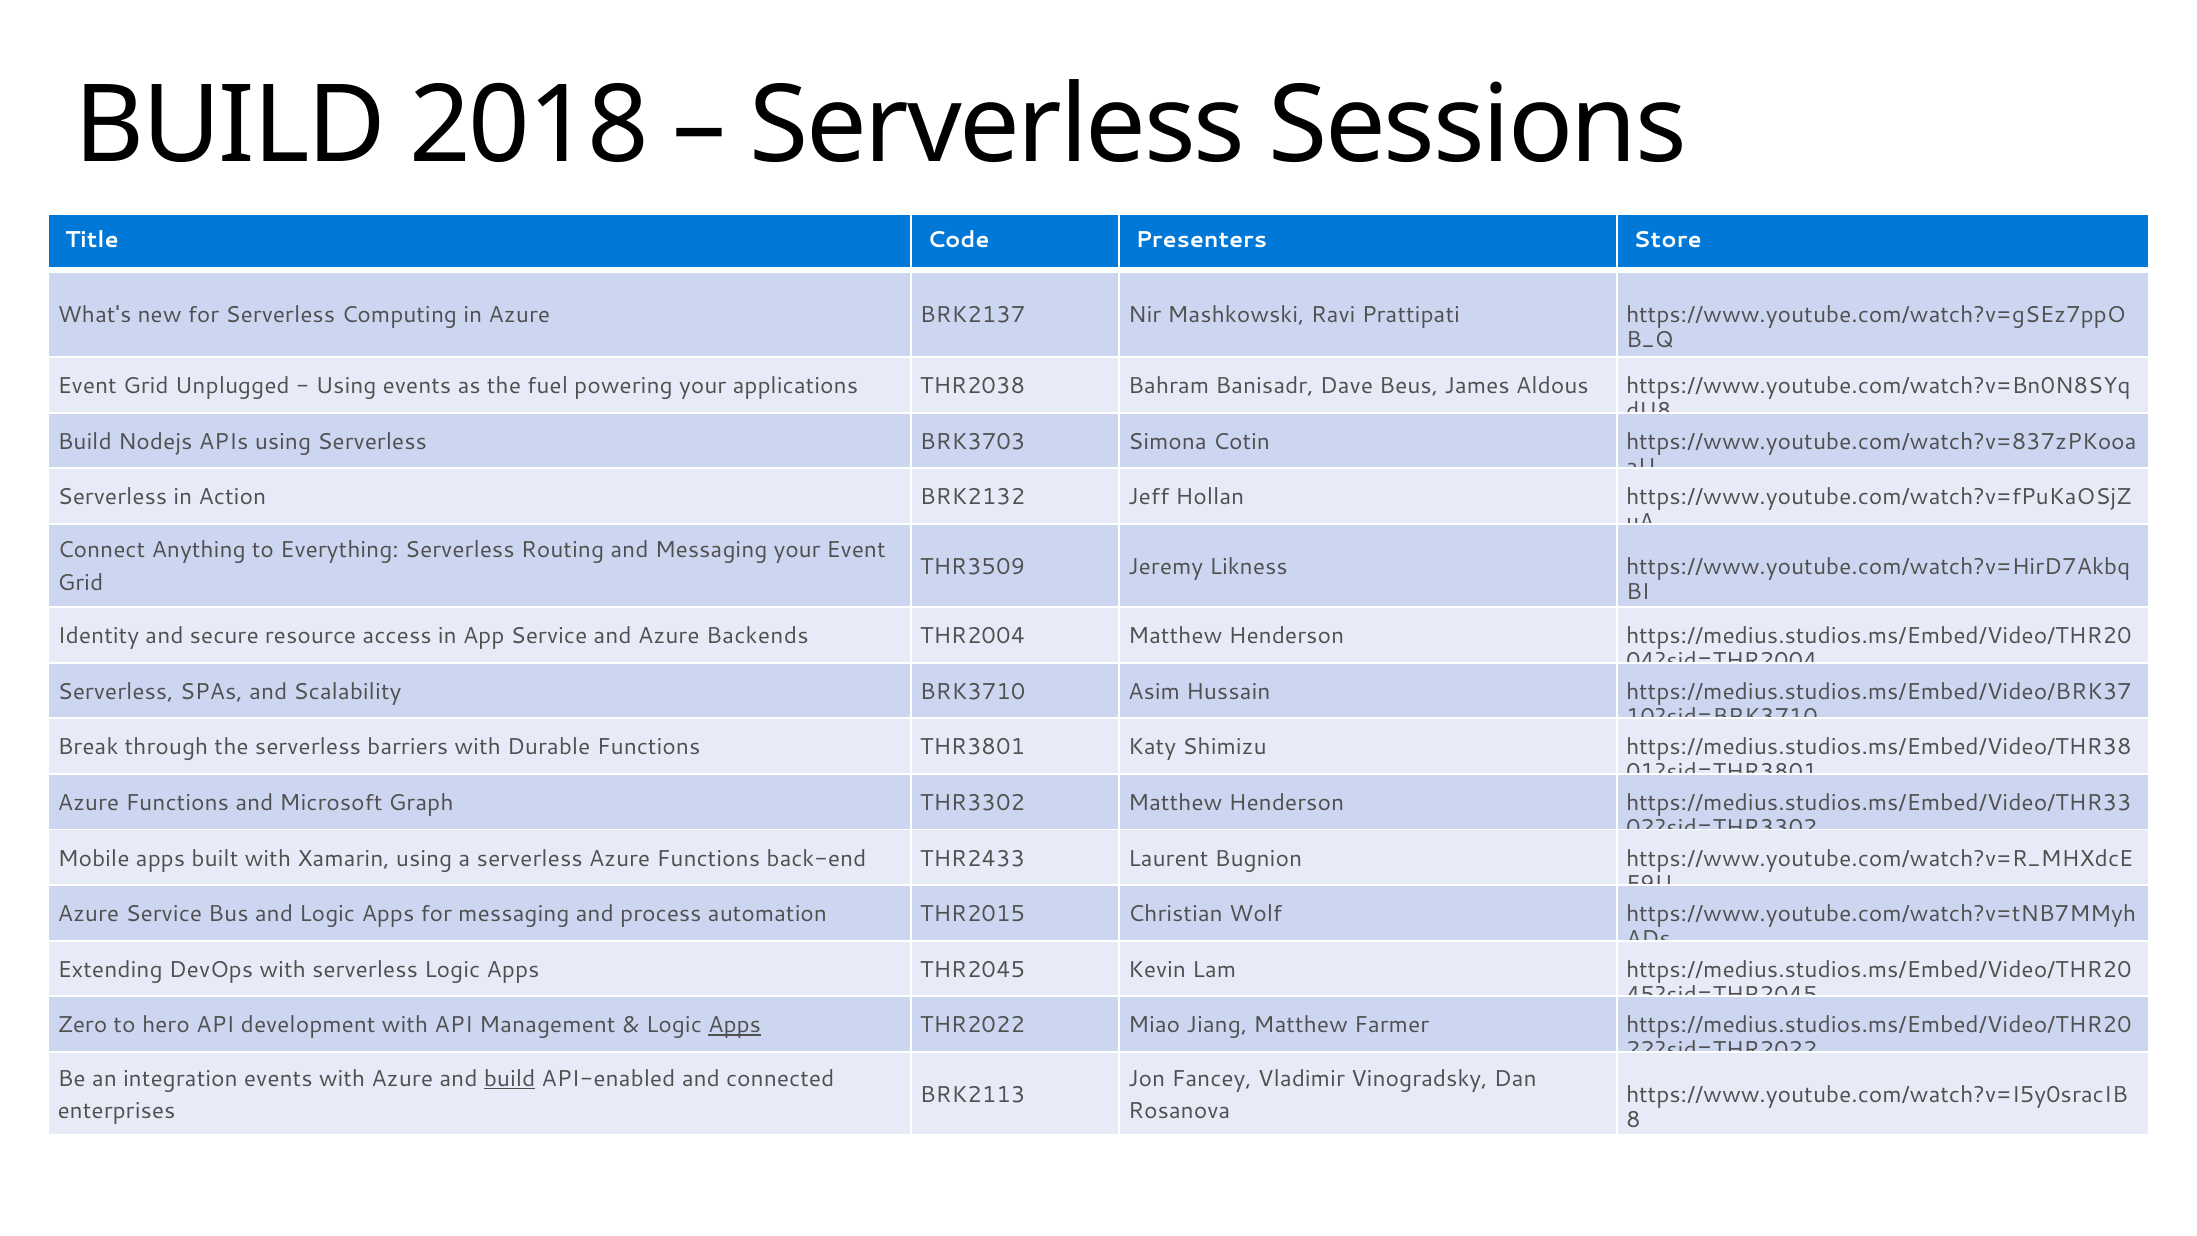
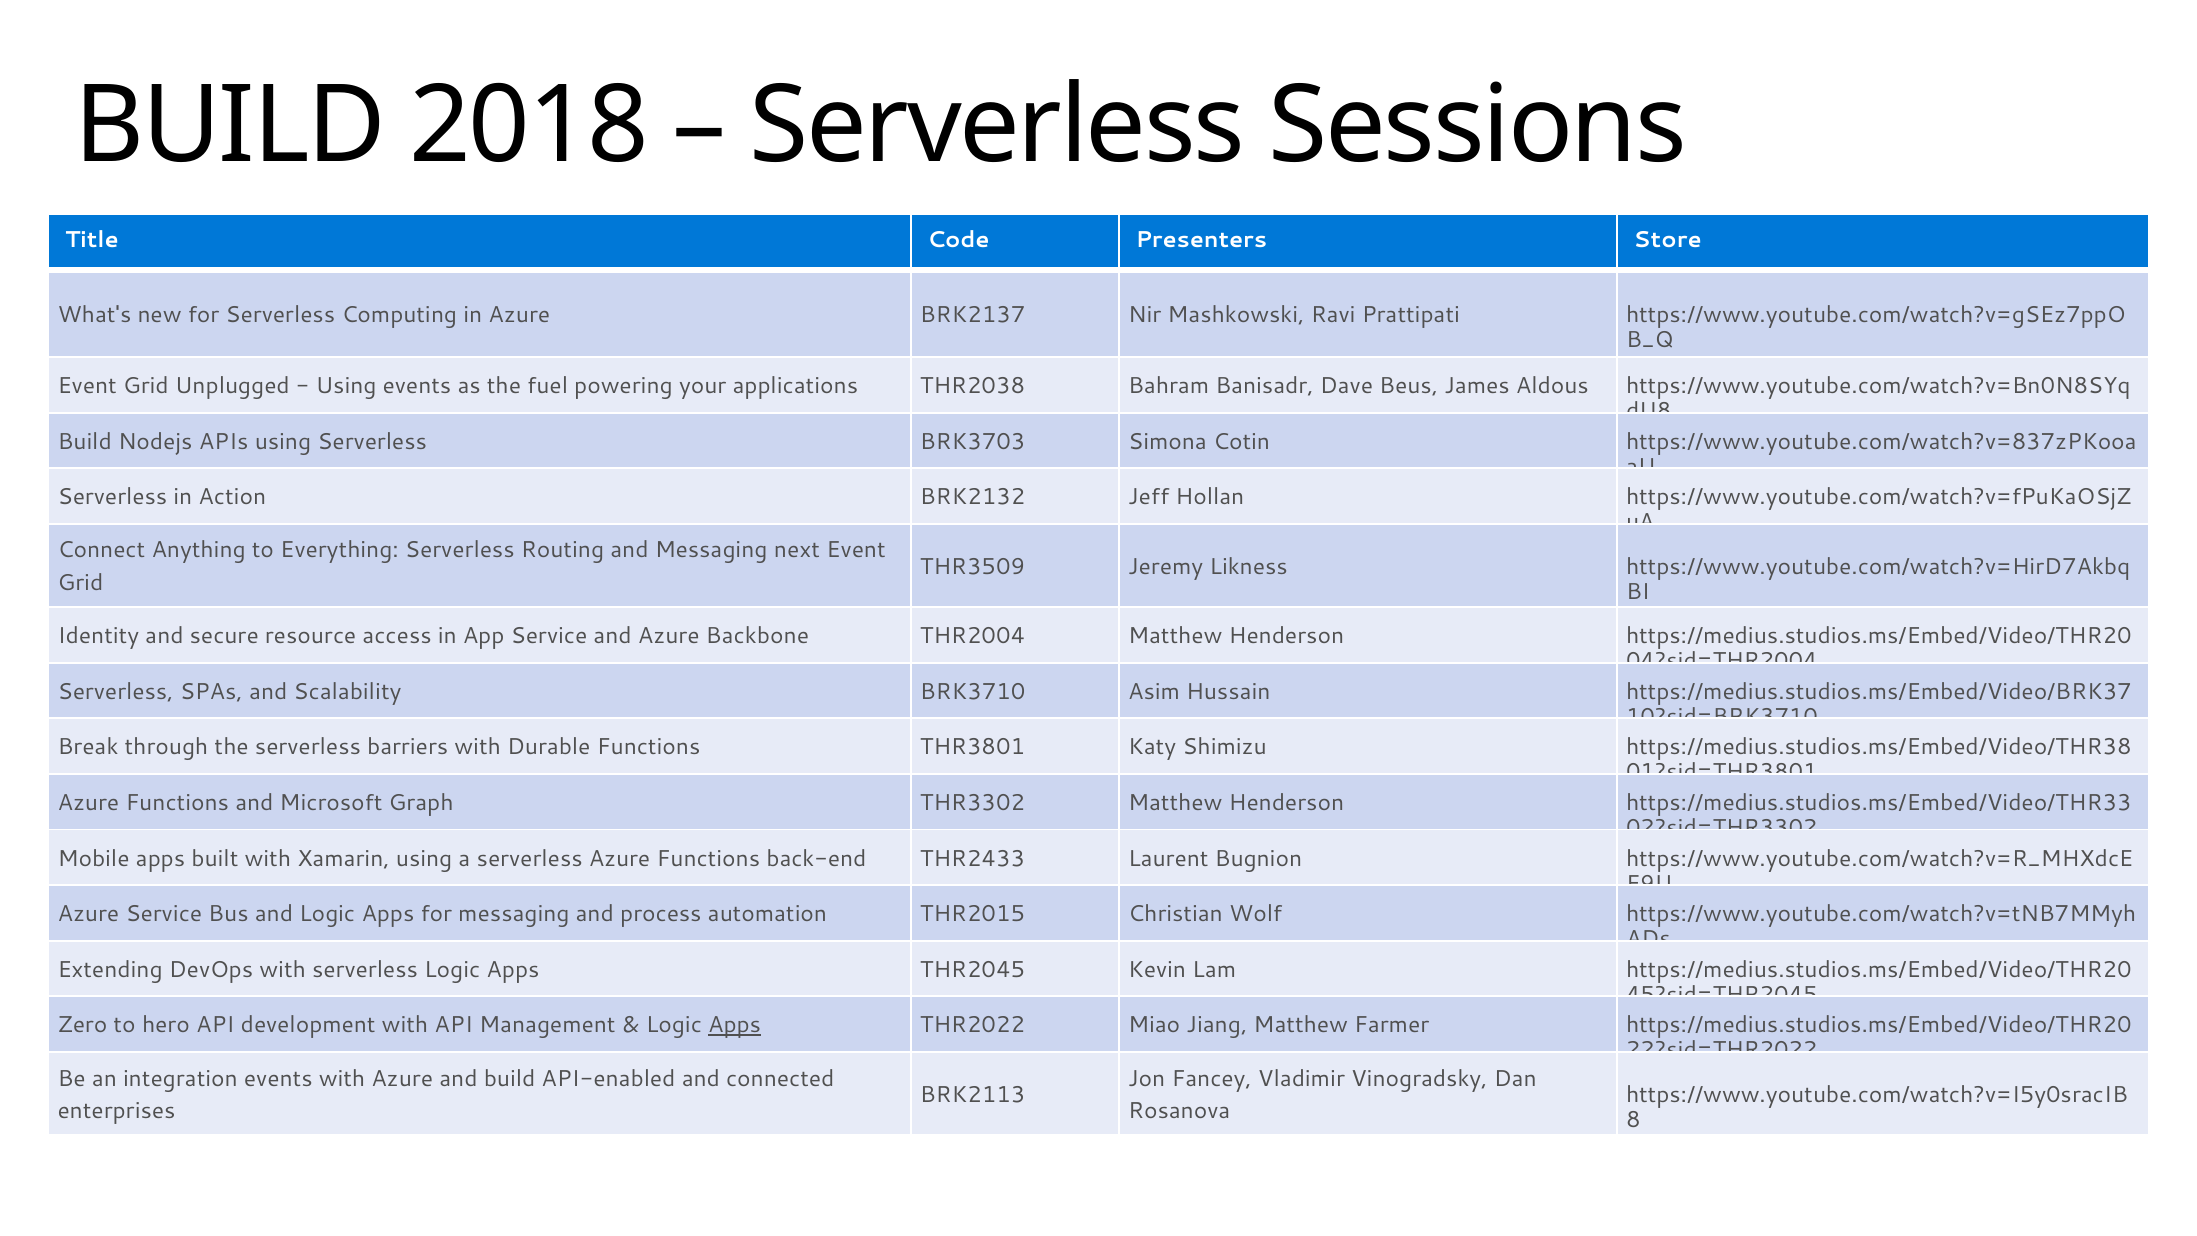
Messaging your: your -> next (797, 550)
Backends: Backends -> Backbone (757, 636)
build underline: present -> none (510, 1078)
